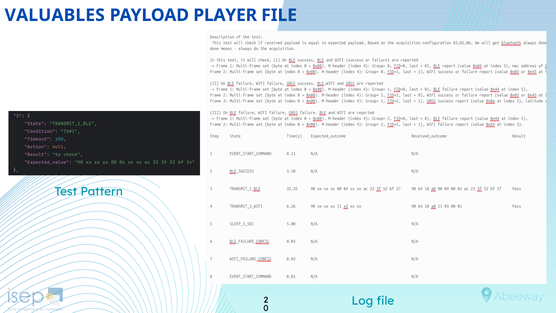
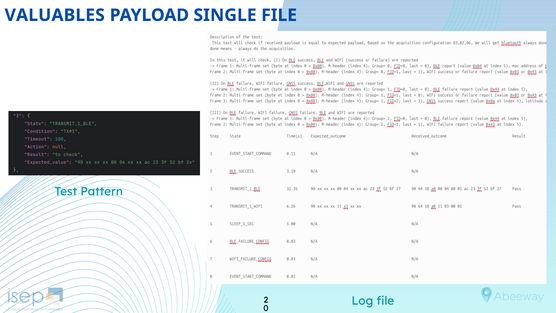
PLAYER: PLAYER -> SINGLE (225, 15)
